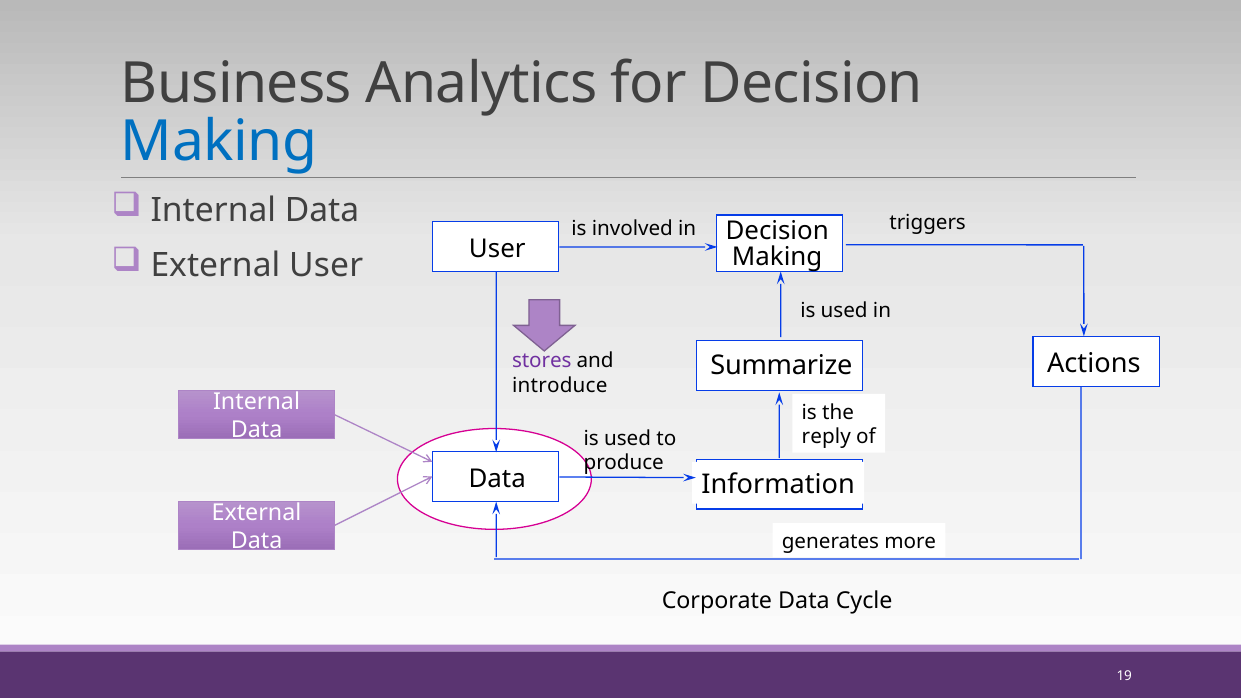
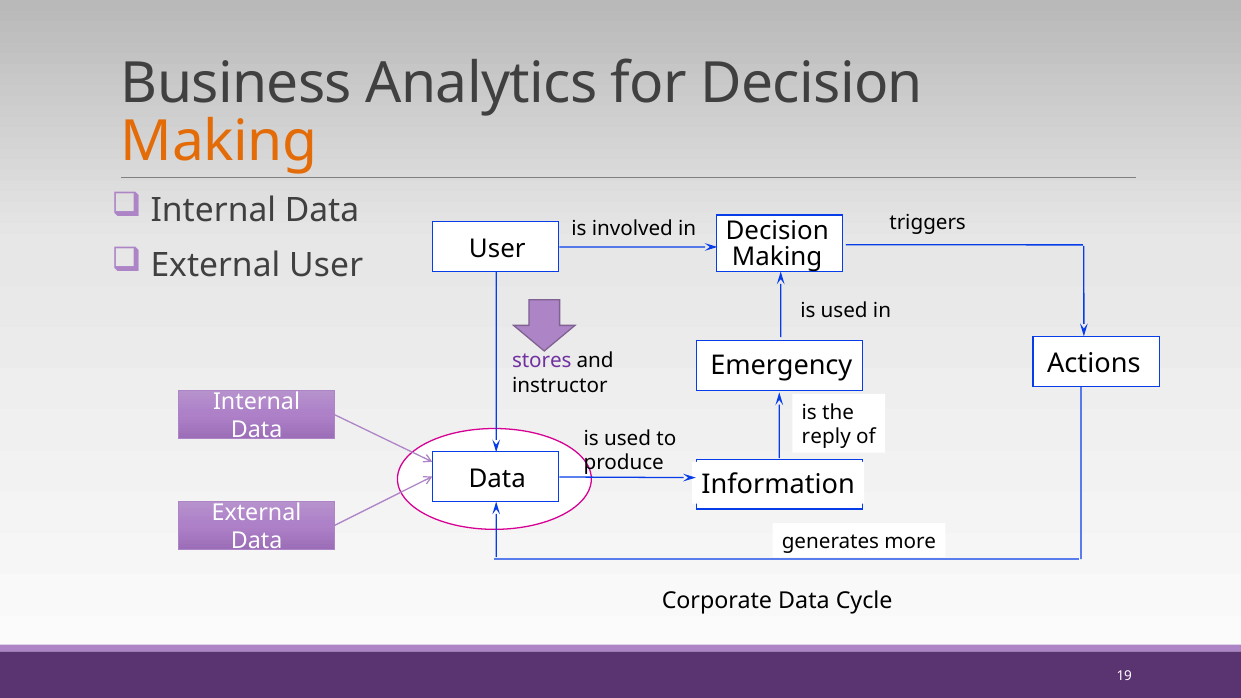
Making colour: blue -> orange (219, 142)
Summarize: Summarize -> Emergency (781, 365)
introduce: introduce -> instructor (560, 386)
